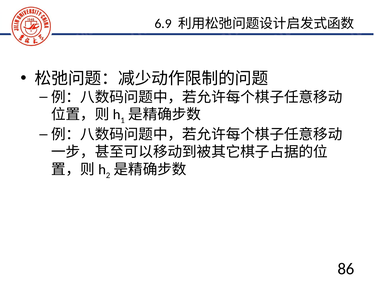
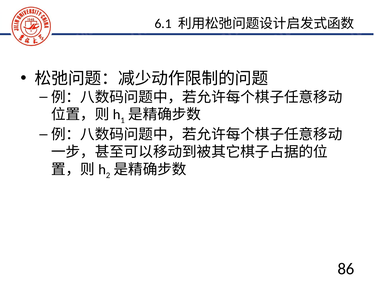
6.9: 6.9 -> 6.1 (163, 24)
